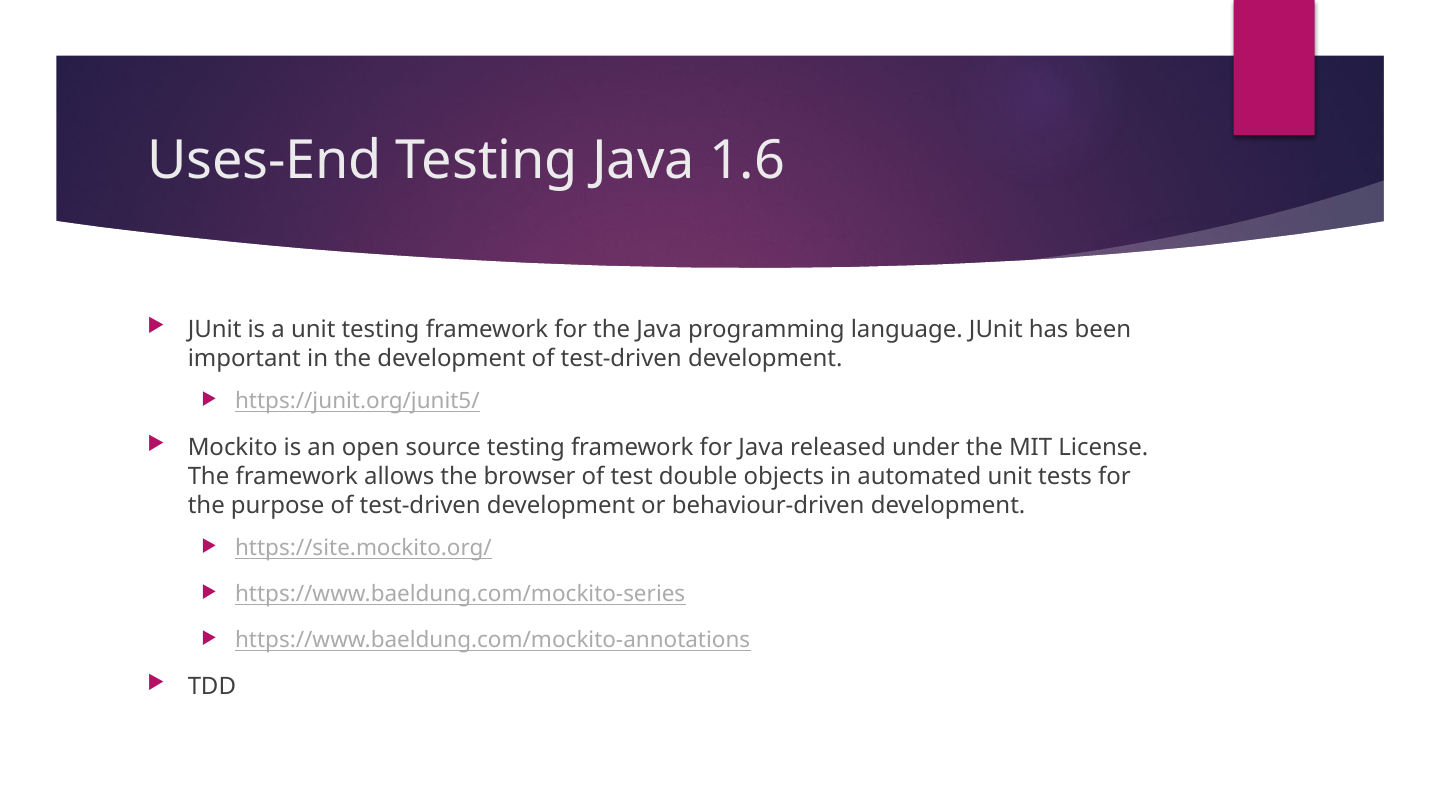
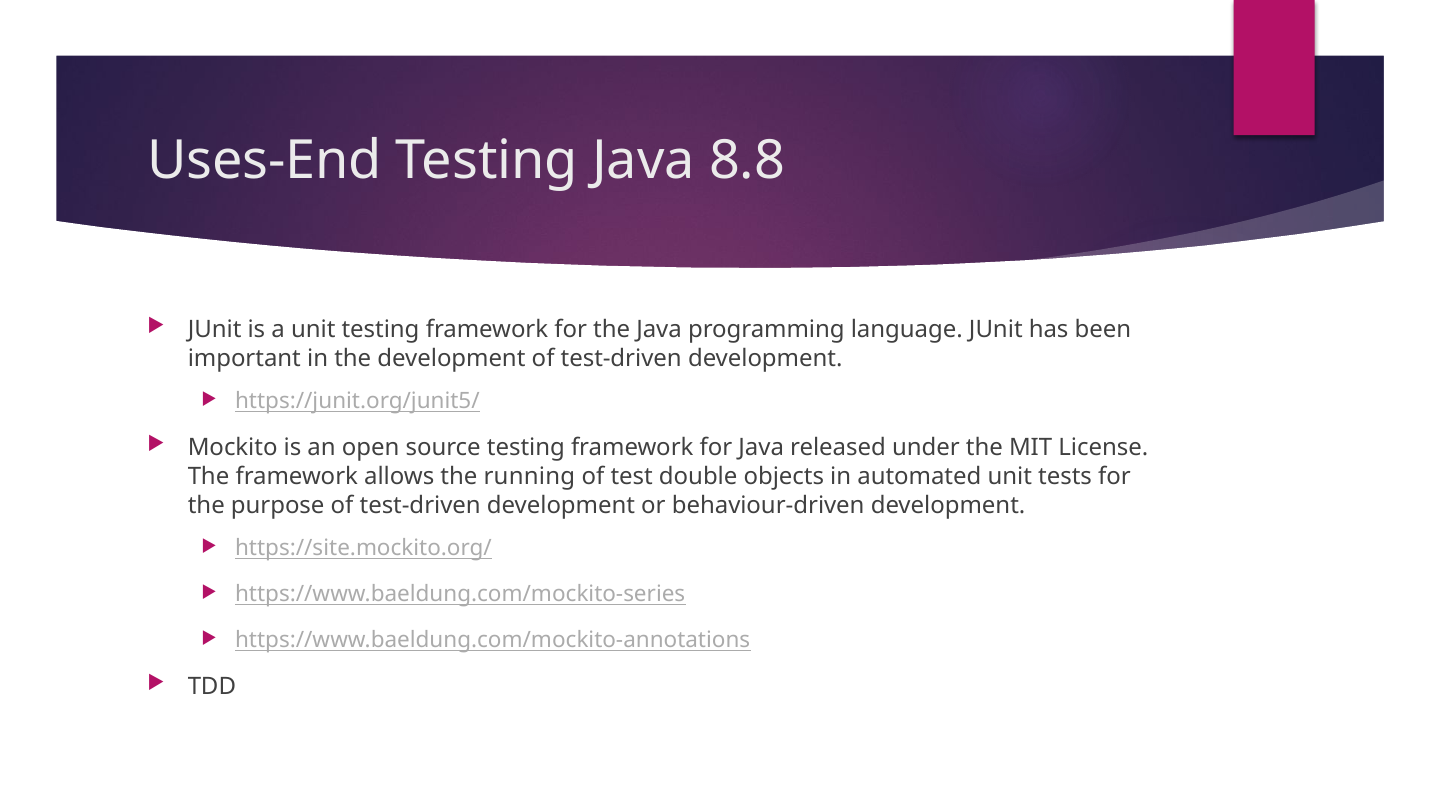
1.6: 1.6 -> 8.8 (747, 161)
browser: browser -> running (529, 476)
